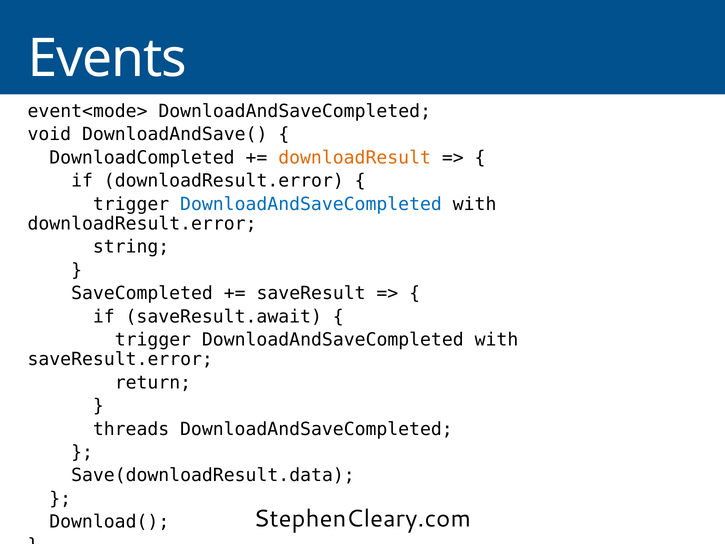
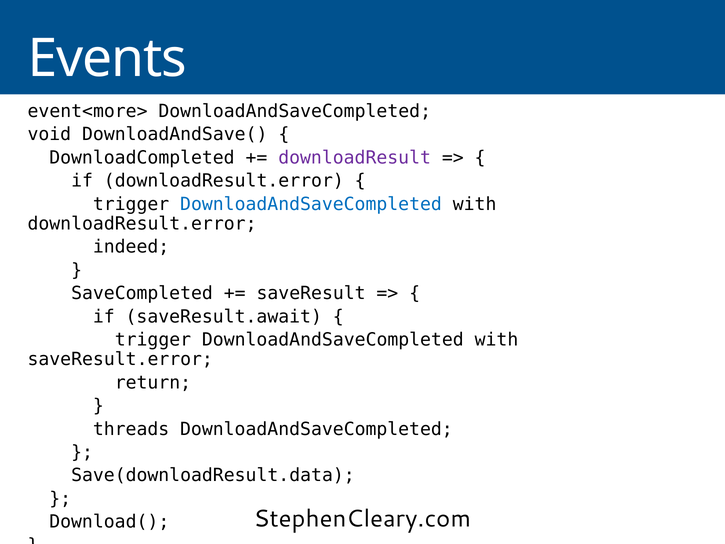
event<mode>: event<mode> -> event<more> (88, 111)
downloadResult colour: orange -> purple (355, 158)
string: string -> indeed (131, 247)
